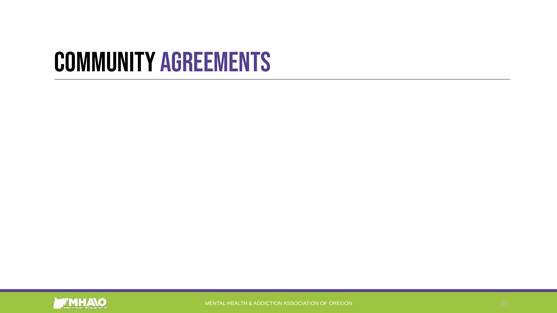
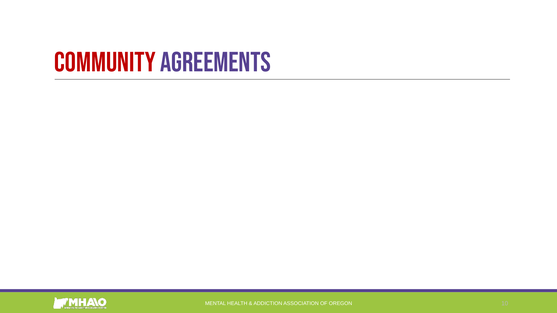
Community colour: black -> red (105, 62)
